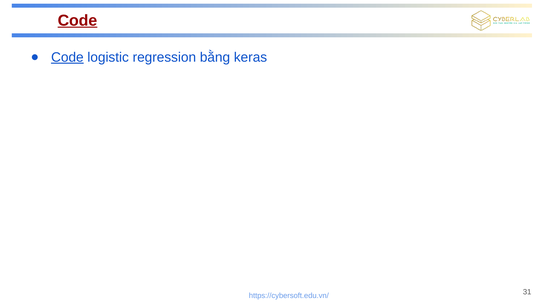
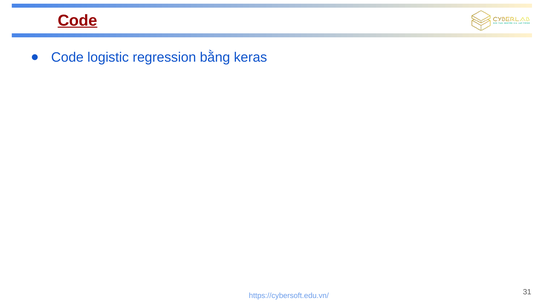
Code underline: present -> none (67, 57)
